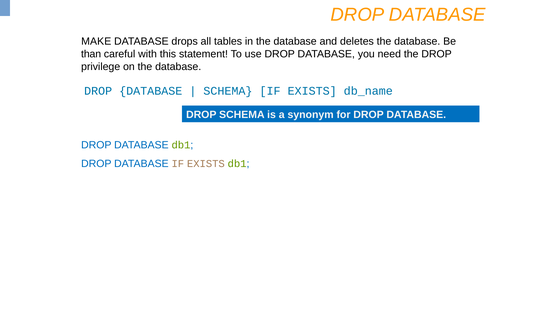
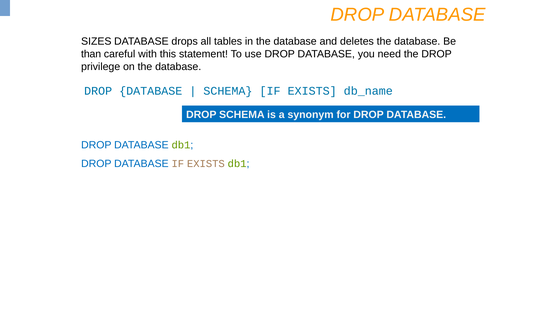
MAKE: MAKE -> SIZES (96, 41)
